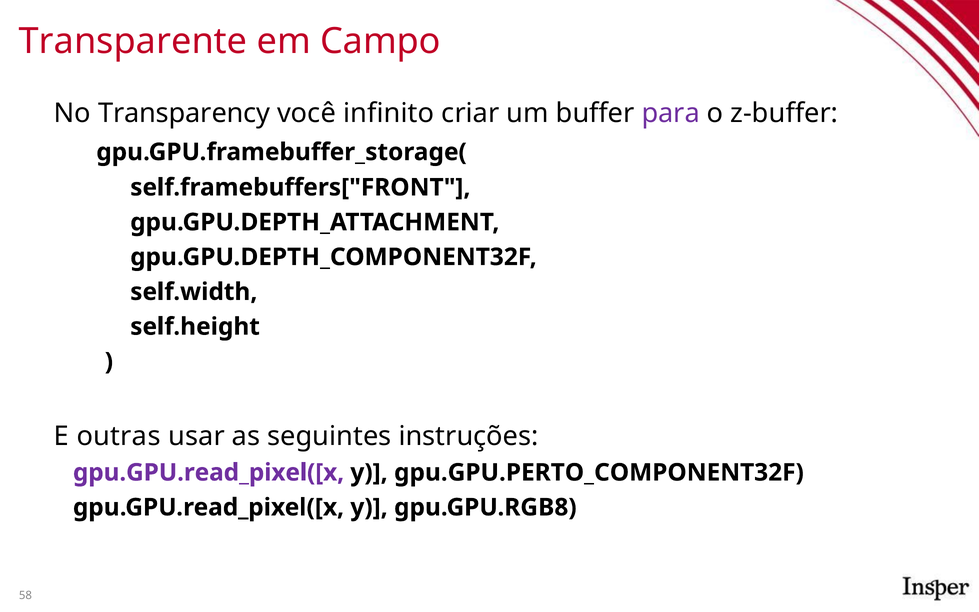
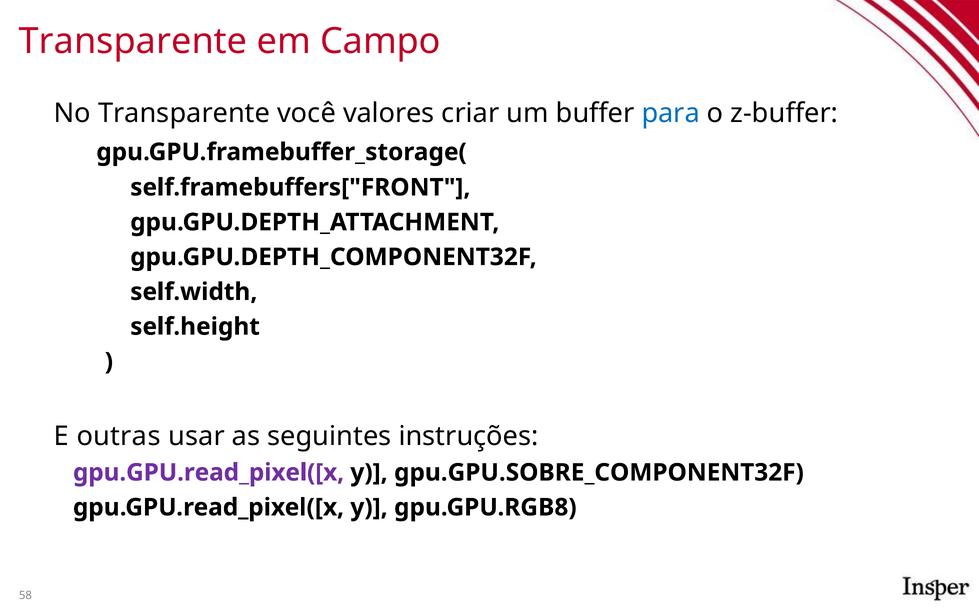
No Transparency: Transparency -> Transparente (184, 113)
infinito: infinito -> valores (389, 113)
para colour: purple -> blue (671, 113)
gpu.GPU.PERTO_COMPONENT32F: gpu.GPU.PERTO_COMPONENT32F -> gpu.GPU.SOBRE_COMPONENT32F (599, 472)
